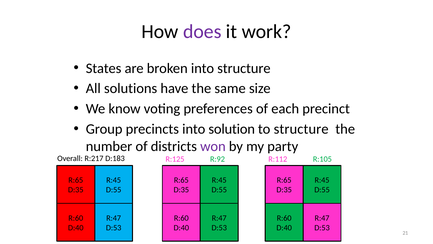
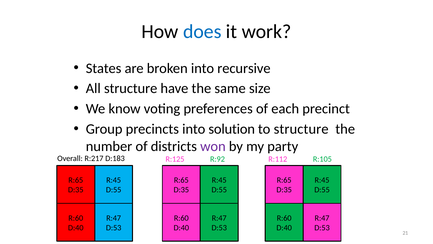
does colour: purple -> blue (202, 31)
into structure: structure -> recursive (244, 68)
All solutions: solutions -> structure (131, 88)
